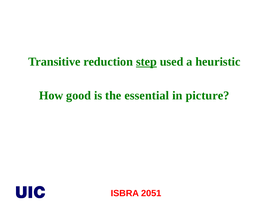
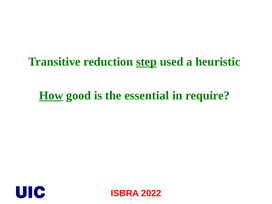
How underline: none -> present (51, 96)
picture: picture -> require (208, 96)
2051: 2051 -> 2022 (151, 193)
